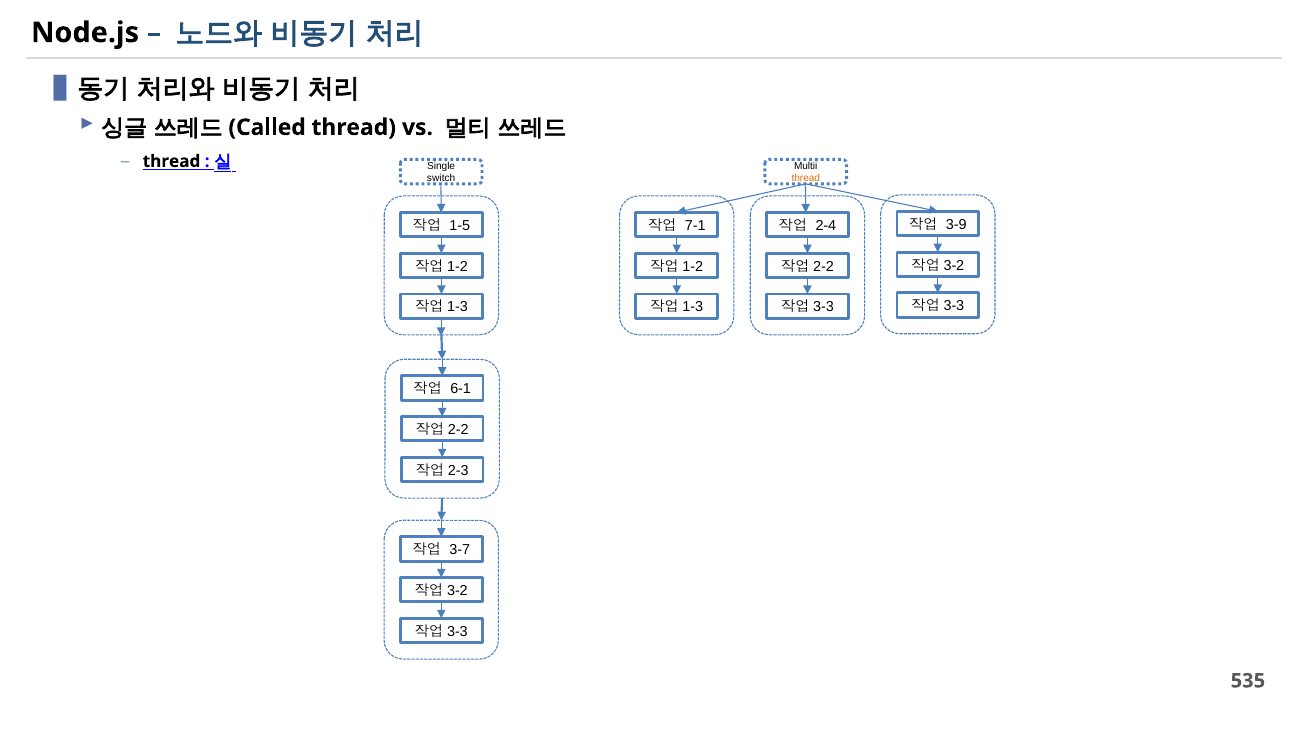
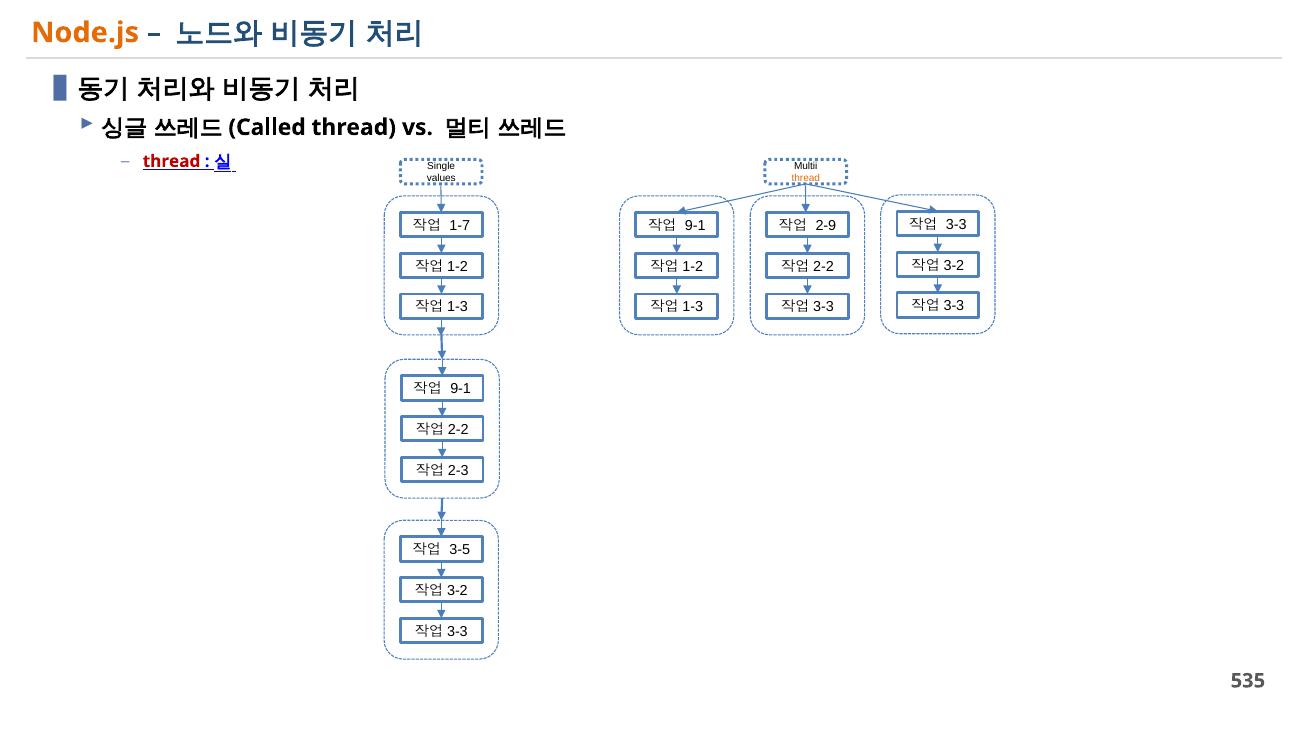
Node.js colour: black -> orange (85, 33)
thread colour: black -> red (171, 161)
switch: switch -> values (441, 178)
3-9: 3-9 -> 3-3 (956, 224)
1-5: 1-5 -> 1-7 (460, 226)
7-1: 7-1 -> 9-1 (695, 226)
2-4: 2-4 -> 2-9 (826, 226)
6-1: 6-1 -> 9-1 (461, 389)
3-7: 3-7 -> 3-5 (460, 550)
